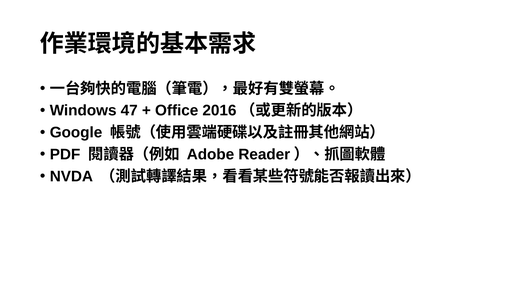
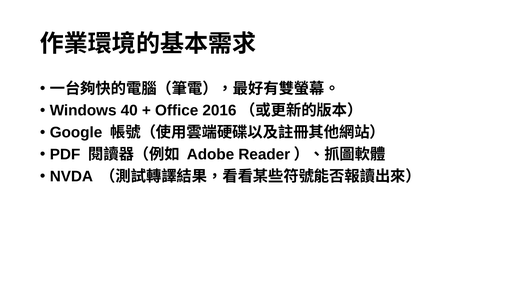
47: 47 -> 40 (129, 111)
